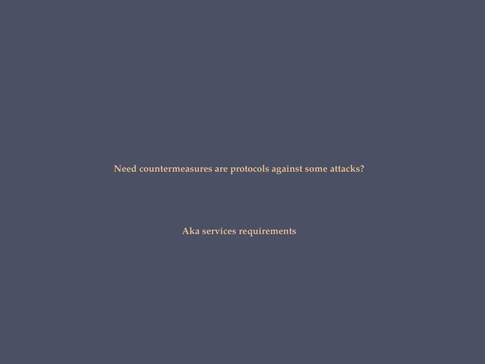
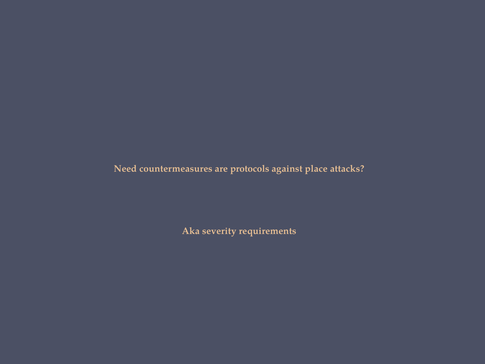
some: some -> place (316, 169)
services: services -> severity (219, 231)
